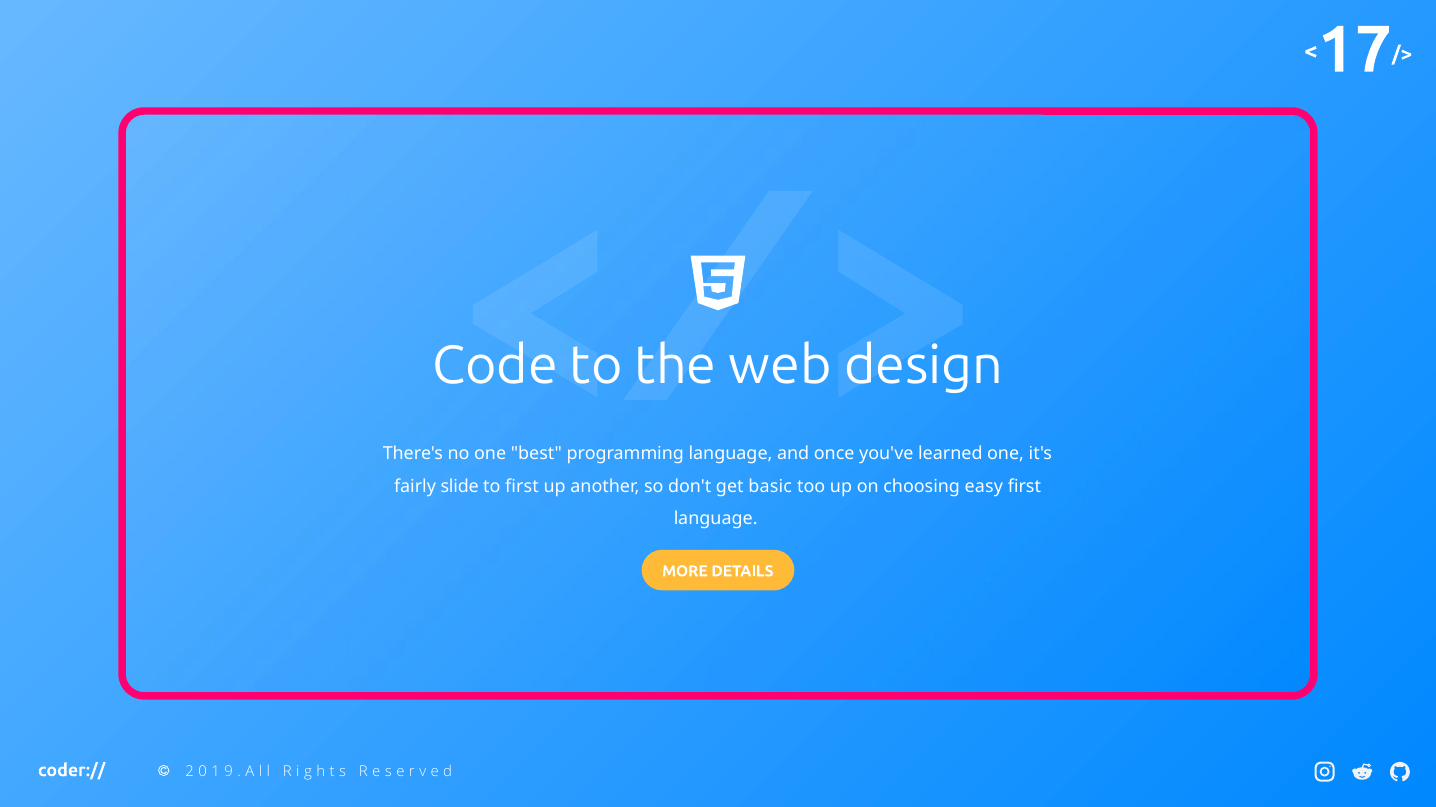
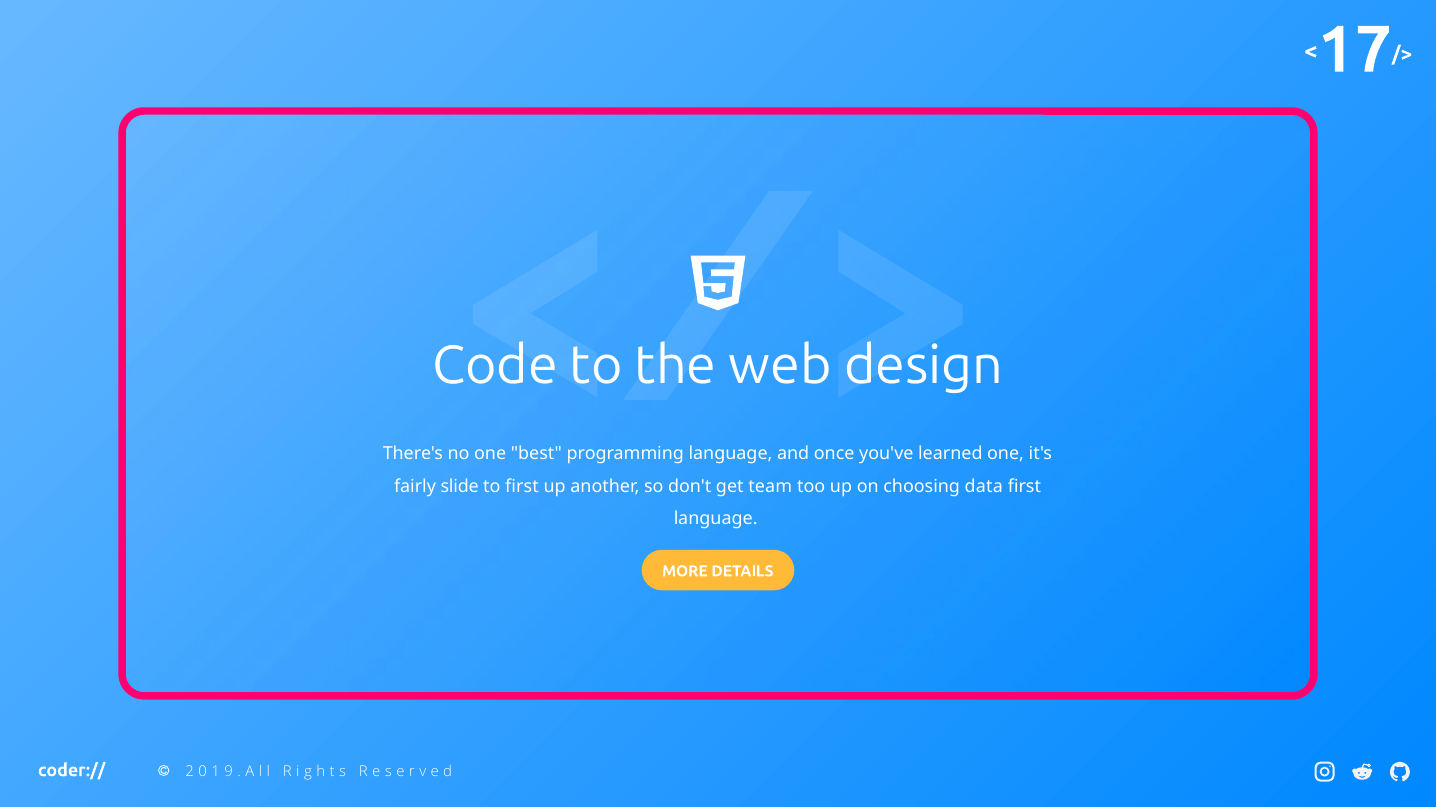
basic: basic -> team (770, 487)
easy: easy -> data (984, 487)
